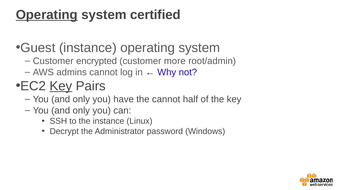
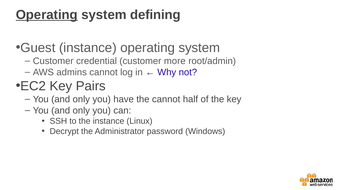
certified: certified -> defining (155, 15)
encrypted: encrypted -> credential (97, 61)
Key underline: present -> none (61, 86)
